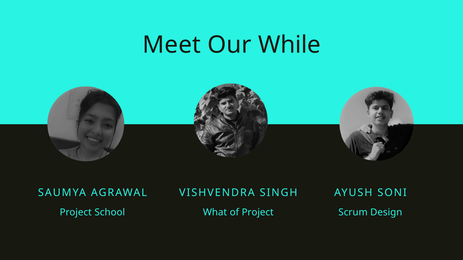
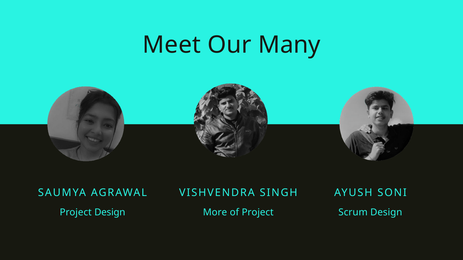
While: While -> Many (289, 45)
Project School: School -> Design (110, 213)
What: What -> More (215, 213)
